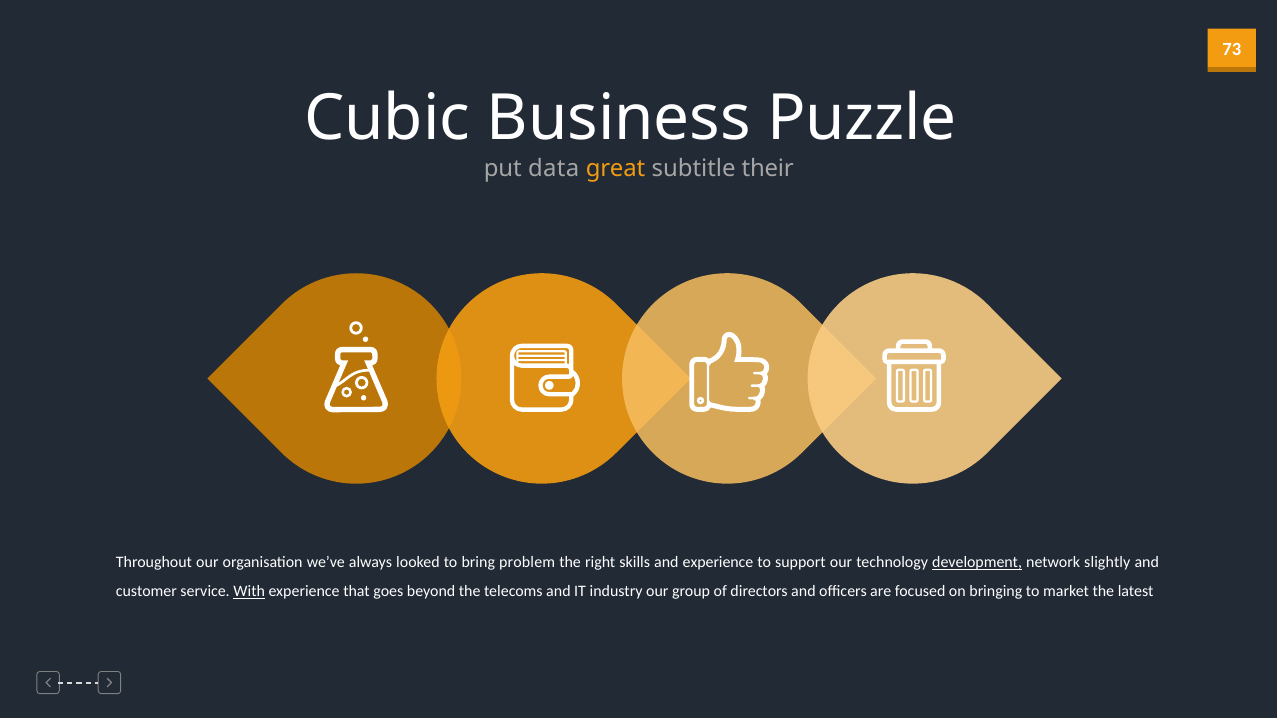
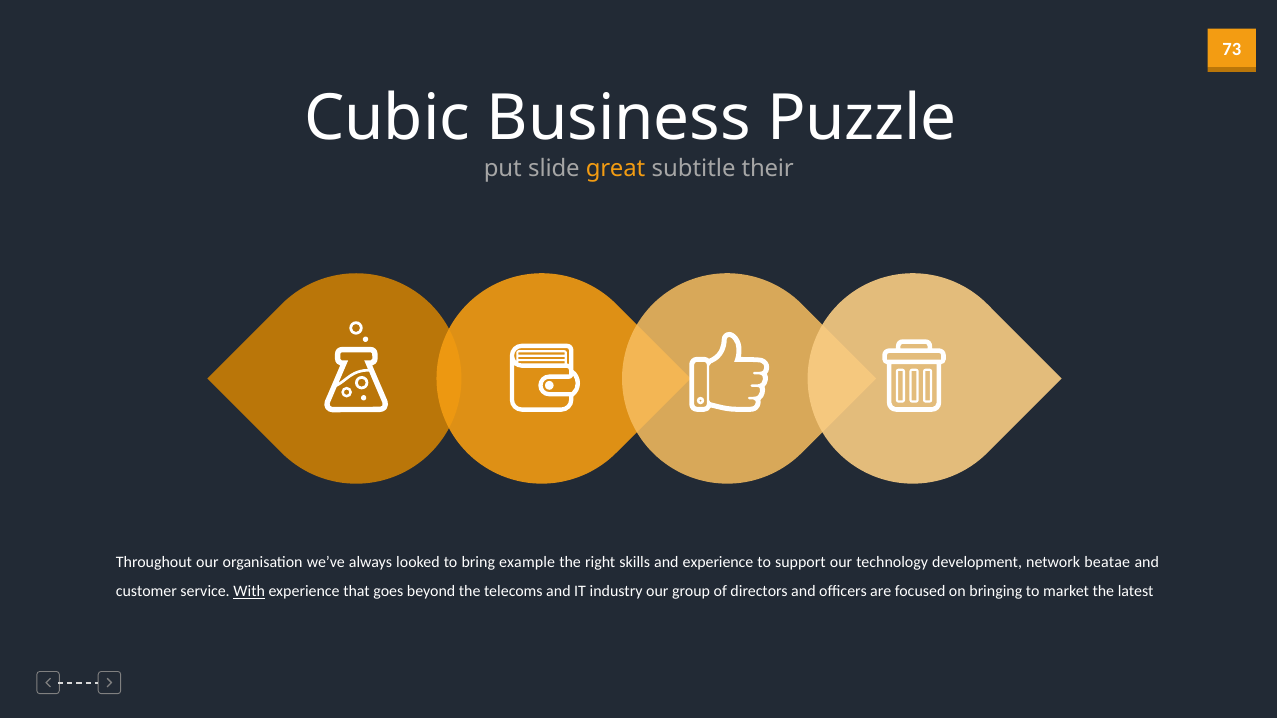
data: data -> slide (554, 169)
problem: problem -> example (527, 563)
development underline: present -> none (977, 563)
slightly: slightly -> beatae (1107, 563)
